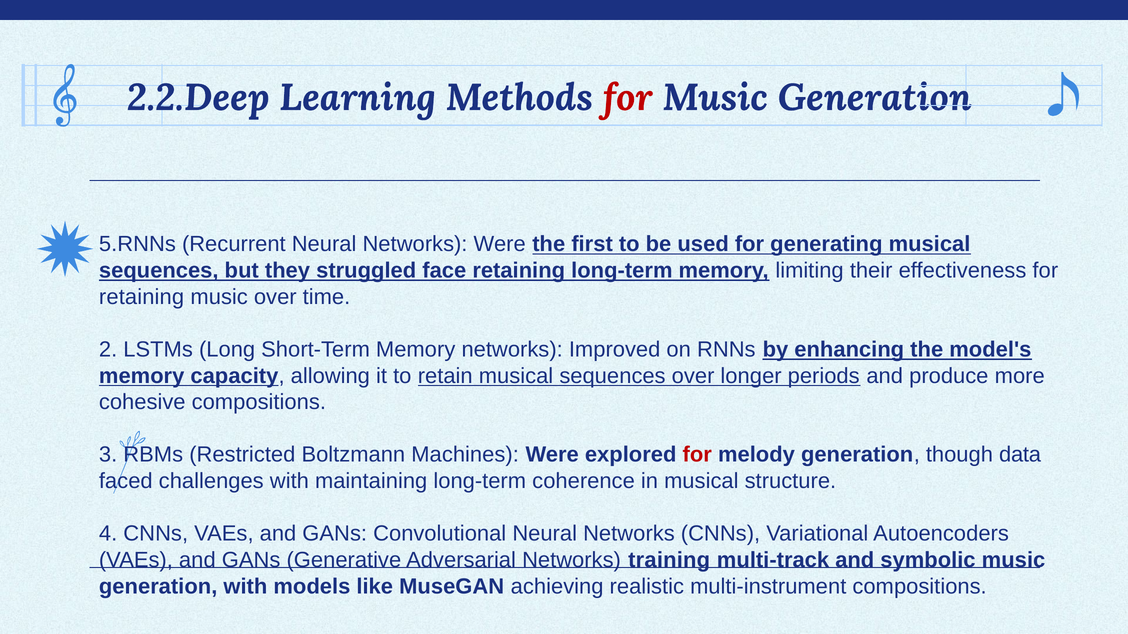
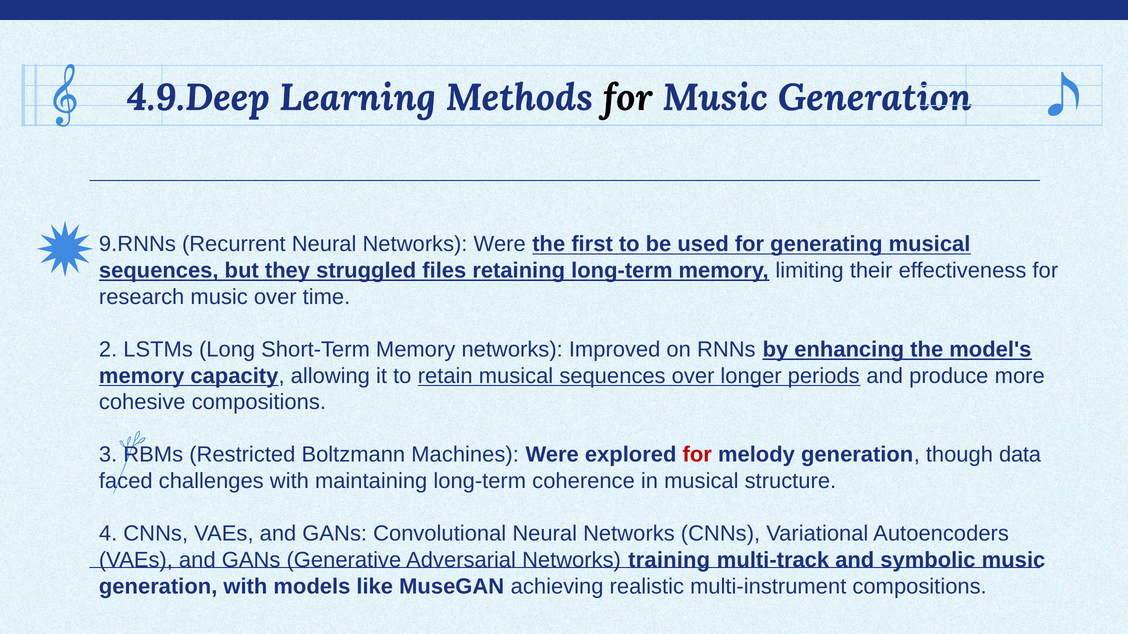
2.2.Deep: 2.2.Deep -> 4.9.Deep (198, 98)
for colour: red -> black (628, 98)
5.RNNs: 5.RNNs -> 9.RNNs (137, 244)
face: face -> files (444, 271)
retaining: retaining -> research (142, 297)
